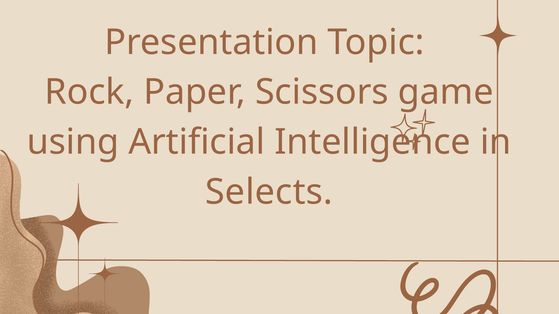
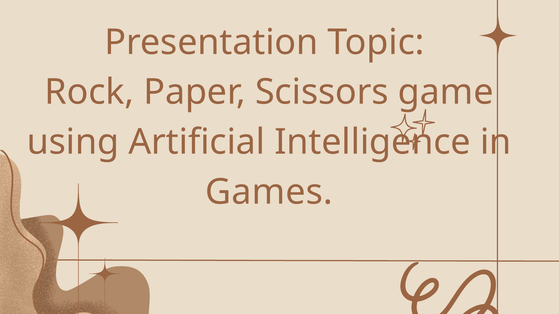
Selects: Selects -> Games (269, 192)
